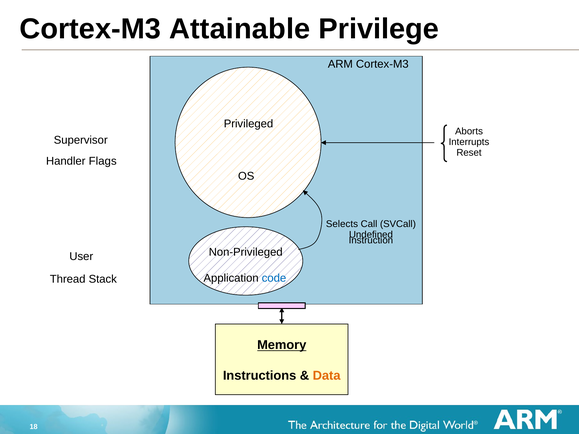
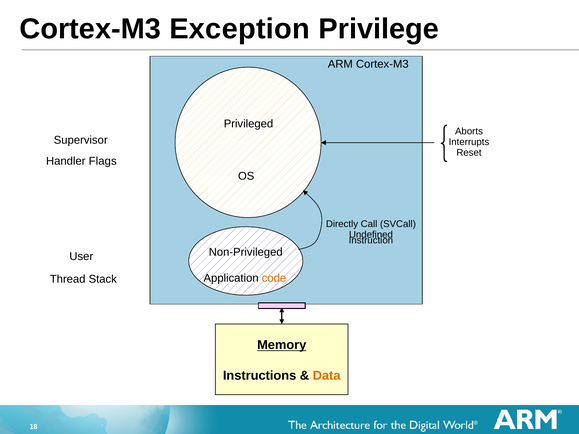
Attainable: Attainable -> Exception (240, 29)
Selects: Selects -> Directly (342, 224)
code colour: blue -> orange (274, 278)
